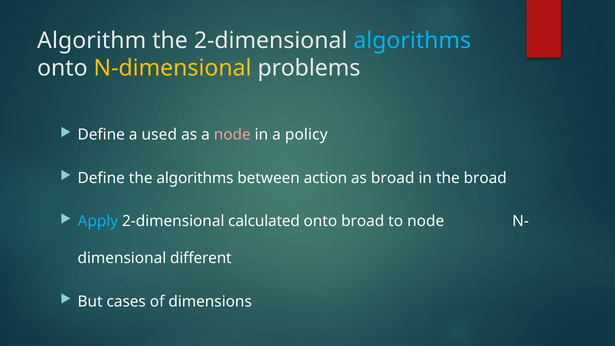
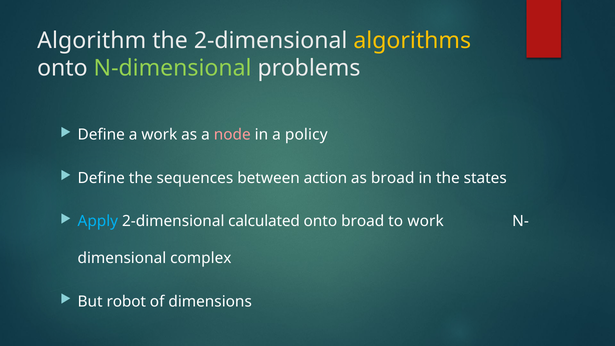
algorithms colour: light blue -> yellow (412, 41)
N-dimensional colour: yellow -> light green (173, 68)
a used: used -> work (159, 135)
the algorithms: algorithms -> sequences (195, 178)
the broad: broad -> states (485, 178)
to node: node -> work (426, 221)
different: different -> complex (201, 258)
cases: cases -> robot (126, 301)
